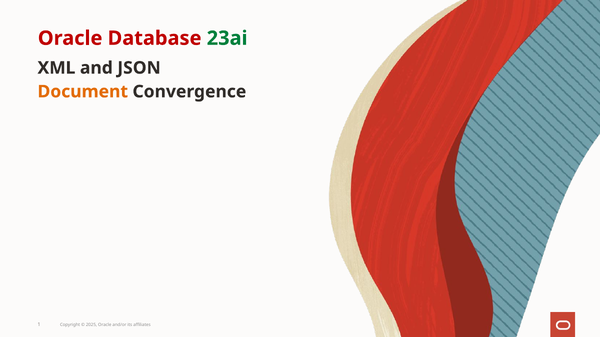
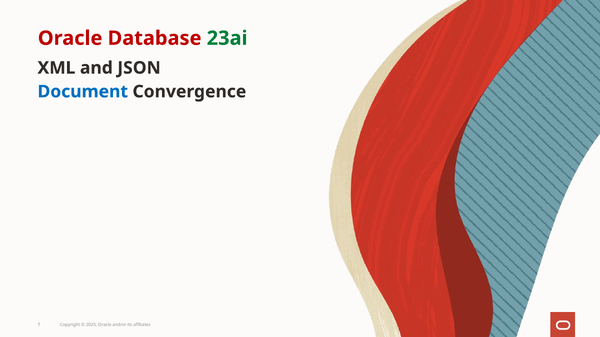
Document colour: orange -> blue (83, 92)
